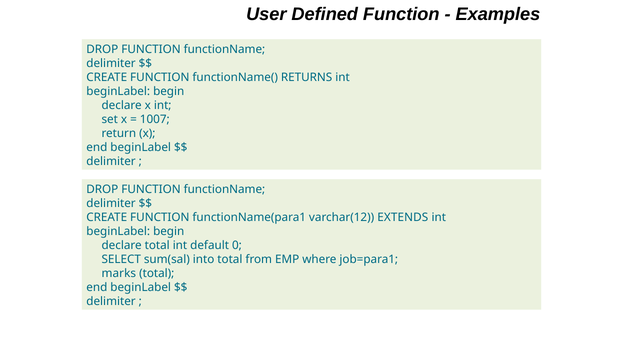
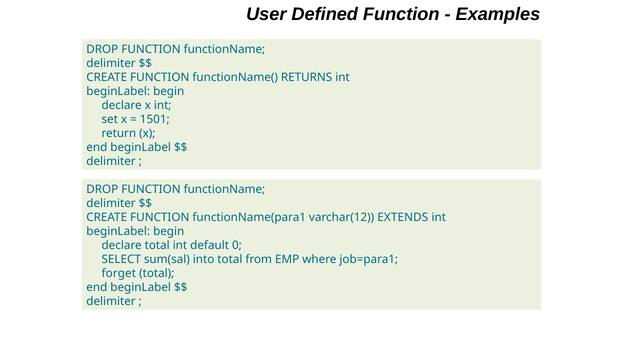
1007: 1007 -> 1501 (155, 119)
marks: marks -> forget (119, 274)
